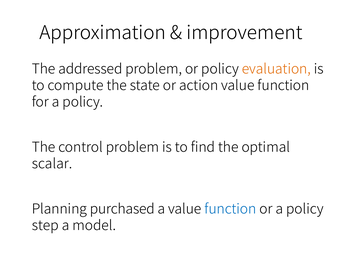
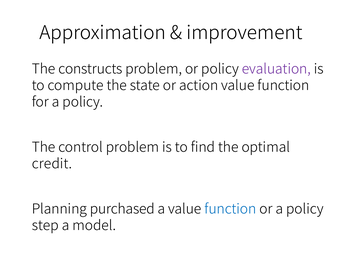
addressed: addressed -> constructs (90, 69)
evaluation colour: orange -> purple (276, 69)
scalar: scalar -> credit (52, 164)
